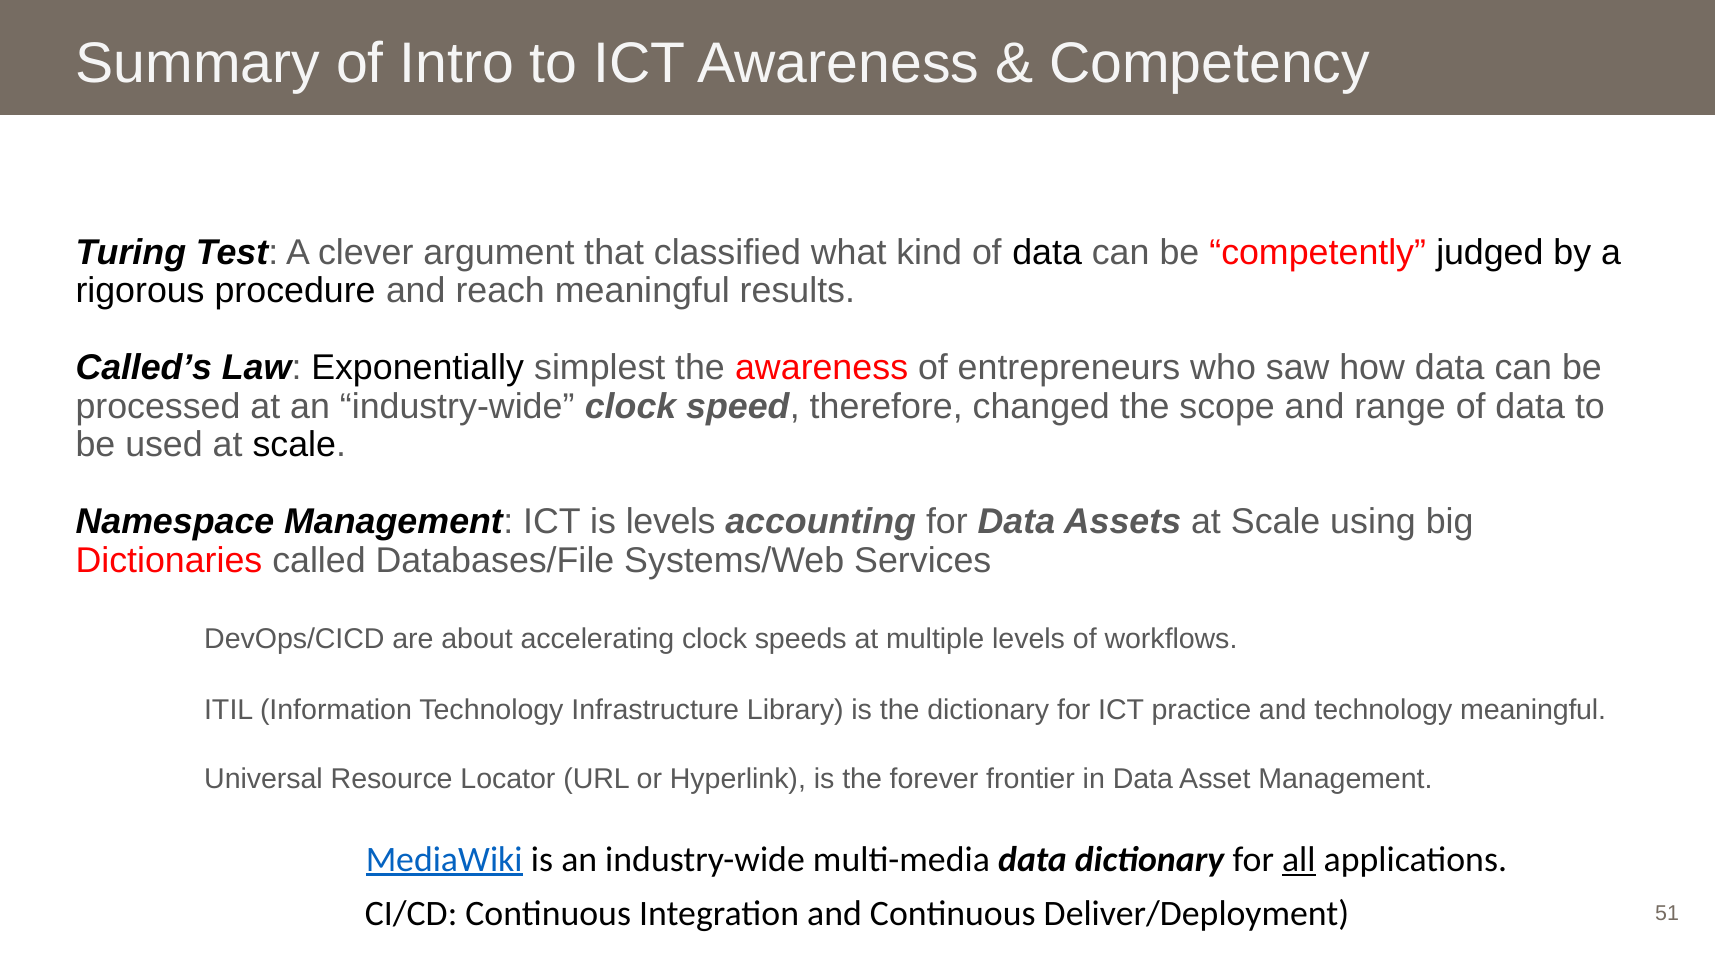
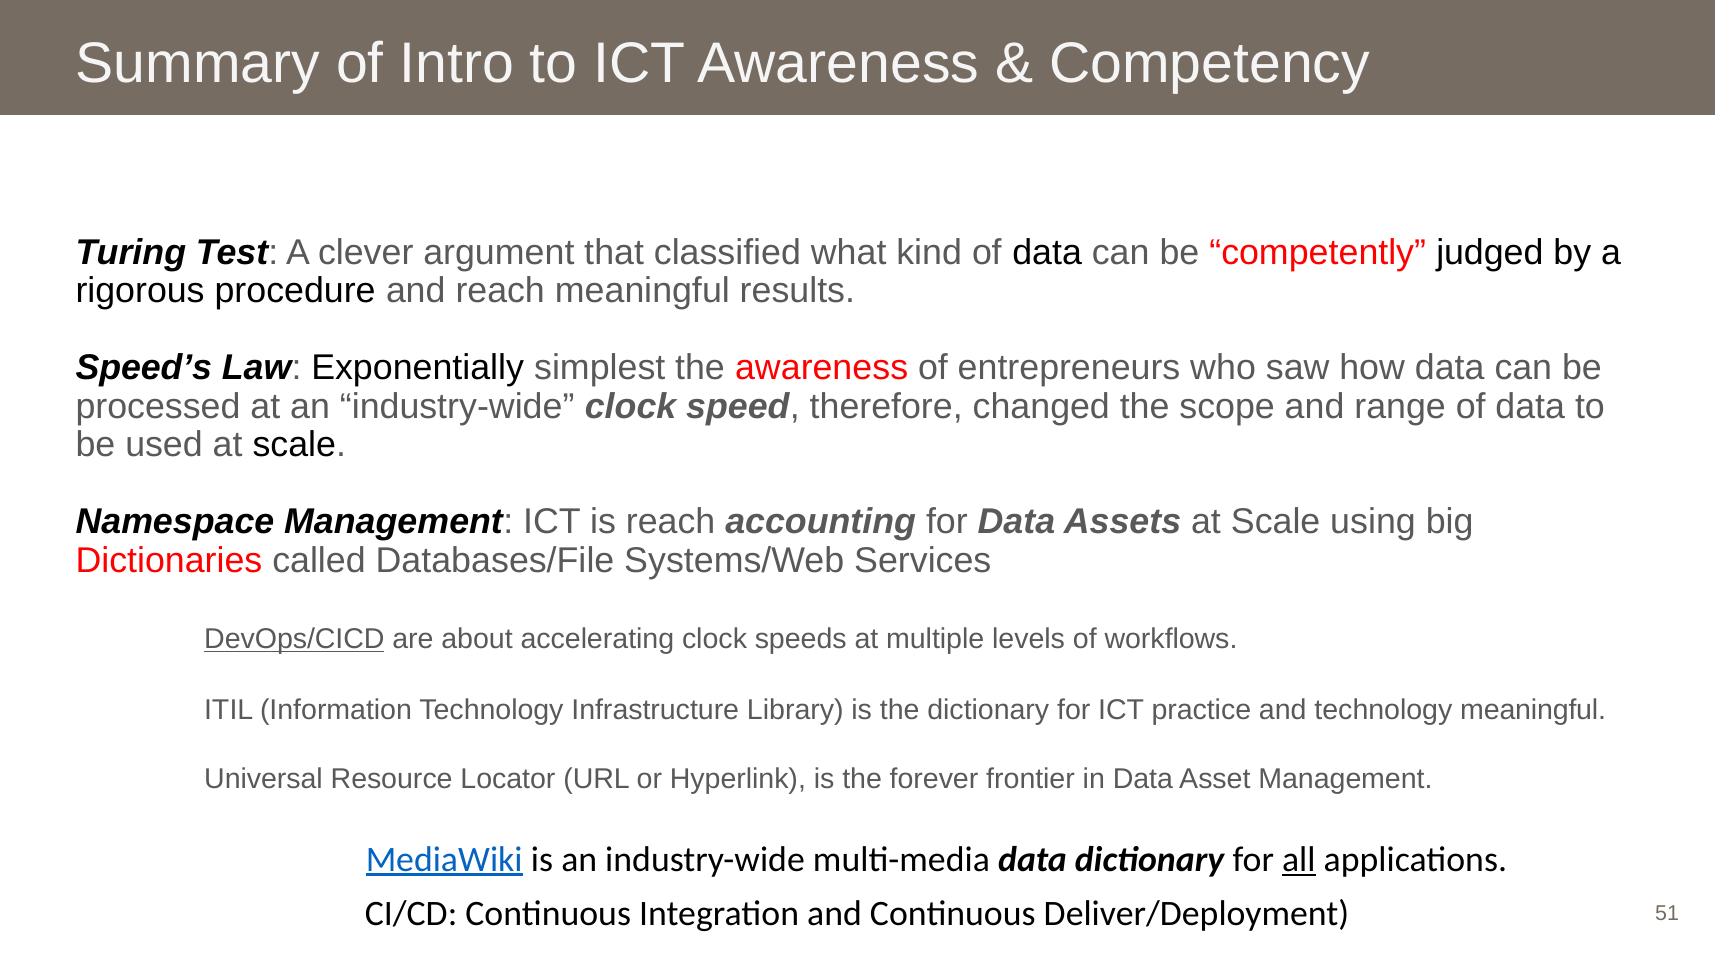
Called’s: Called’s -> Speed’s (144, 368)
is levels: levels -> reach (671, 521)
DevOps/CICD underline: none -> present (294, 639)
